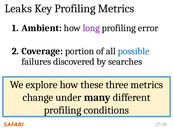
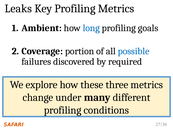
long colour: purple -> blue (91, 28)
error: error -> goals (148, 28)
searches: searches -> required (125, 61)
